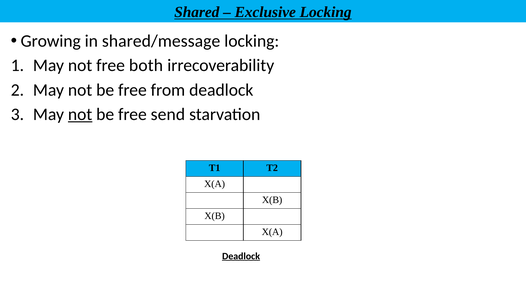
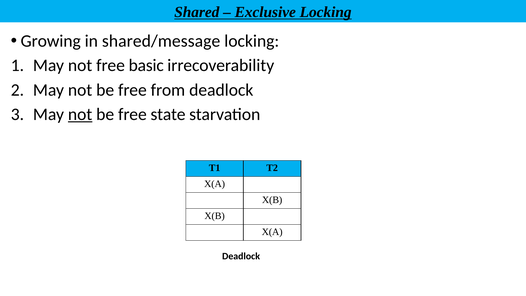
both: both -> basic (146, 65)
send: send -> state (168, 114)
Deadlock underline: present -> none (241, 256)
